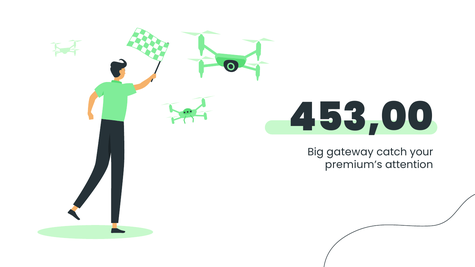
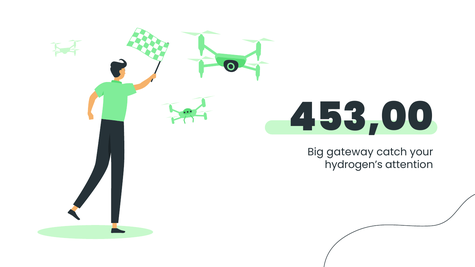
premium’s: premium’s -> hydrogen’s (354, 165)
